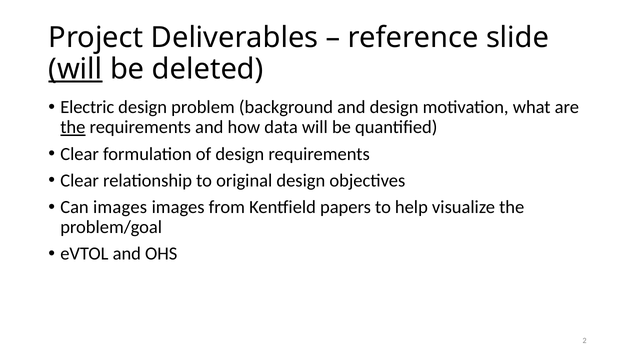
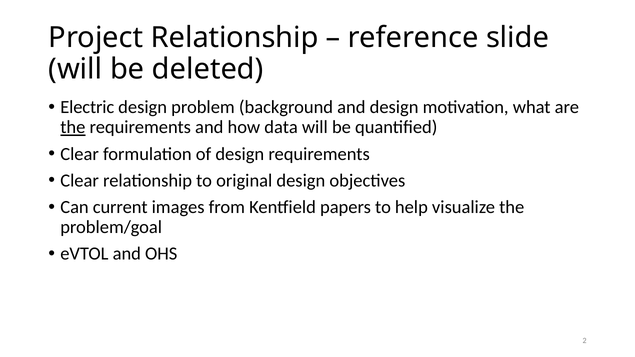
Project Deliverables: Deliverables -> Relationship (235, 38)
will underline: present -> none (75, 69)
Can images: images -> current (120, 207)
